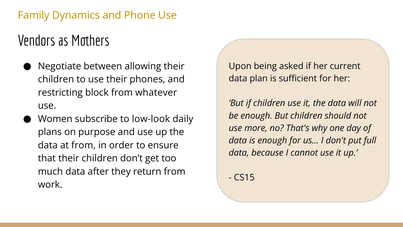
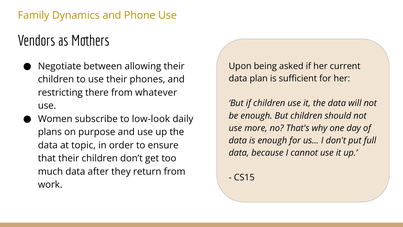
block: block -> there (97, 92)
at from: from -> topic (84, 145)
